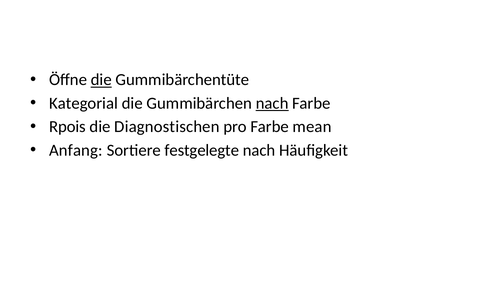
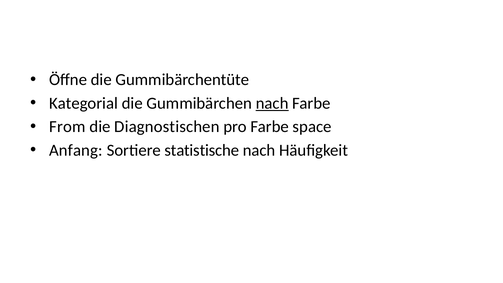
die underline: present -> none (101, 80)
Rpois: Rpois -> From (67, 127)
mean: mean -> space (312, 127)
festgelegte: festgelegte -> statistische (202, 150)
